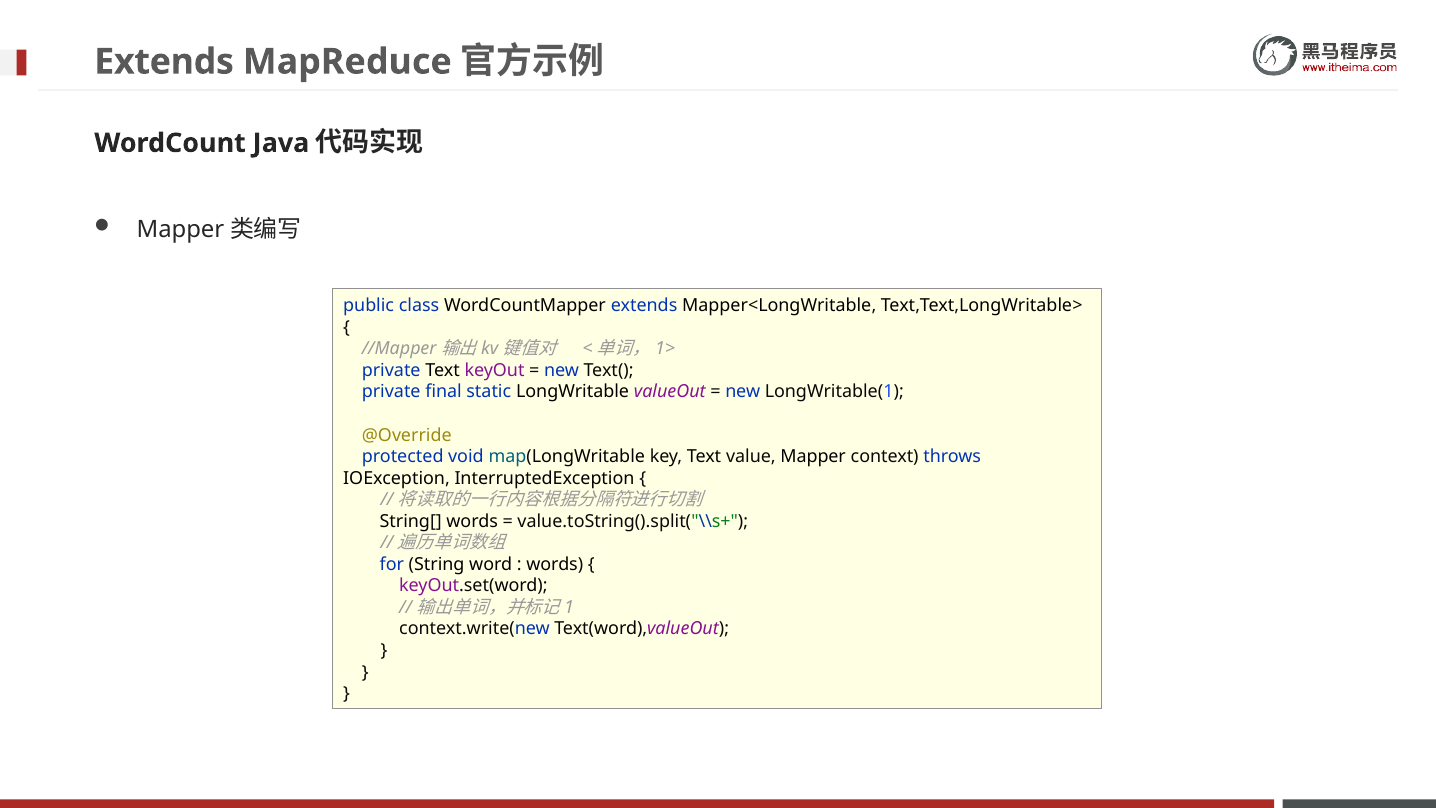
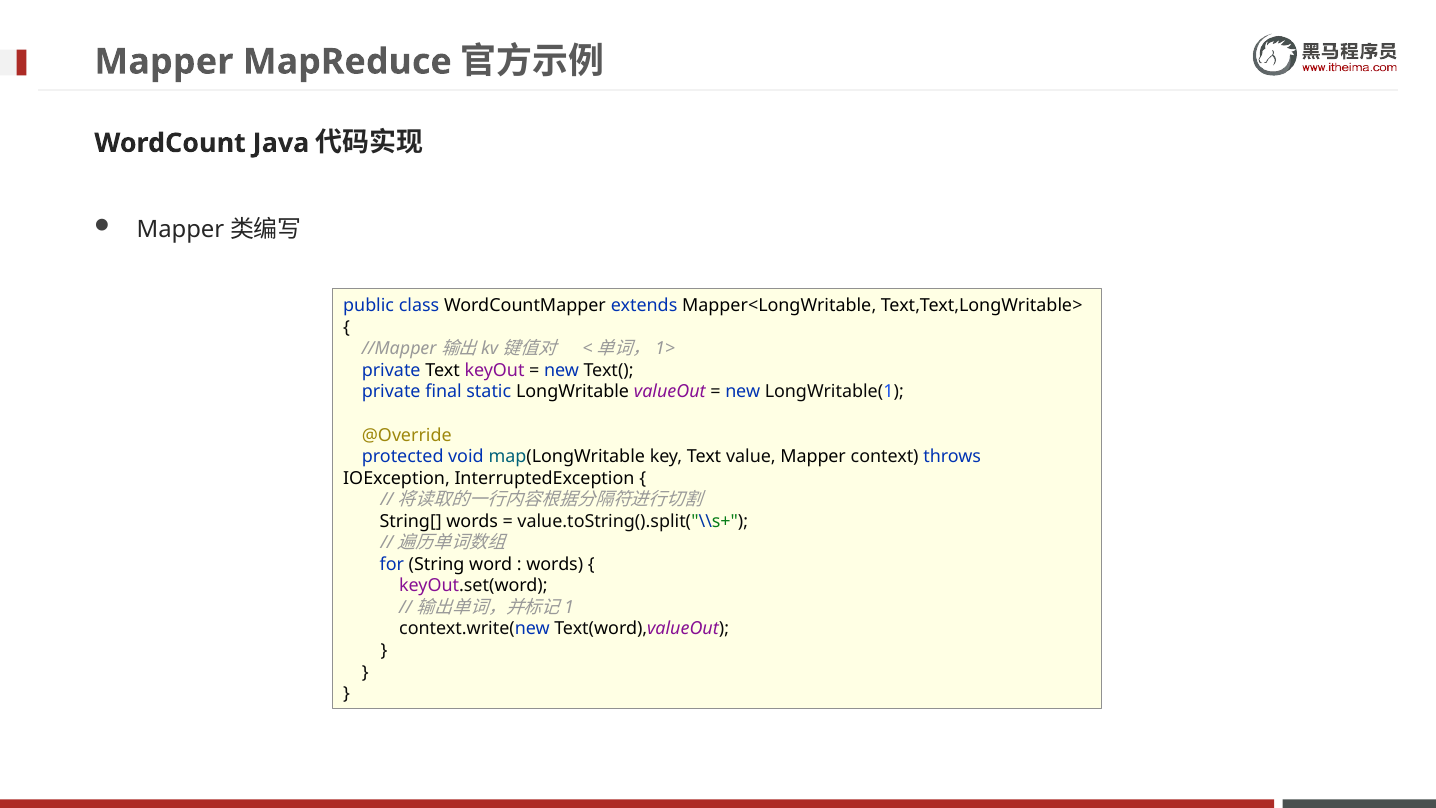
Extends: Extends -> Mapper (164, 62)
